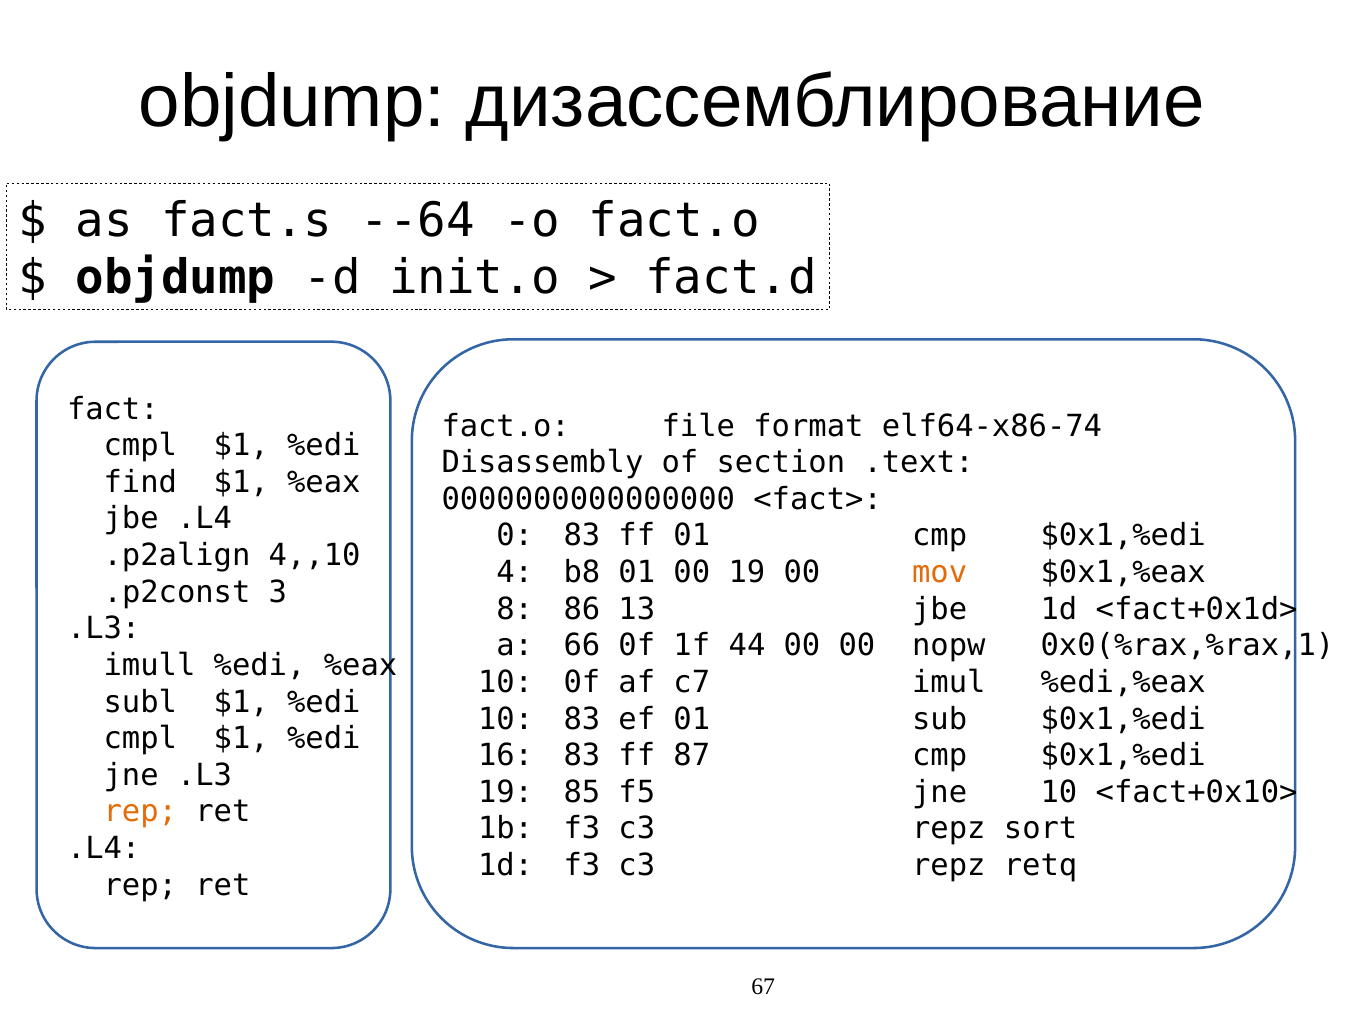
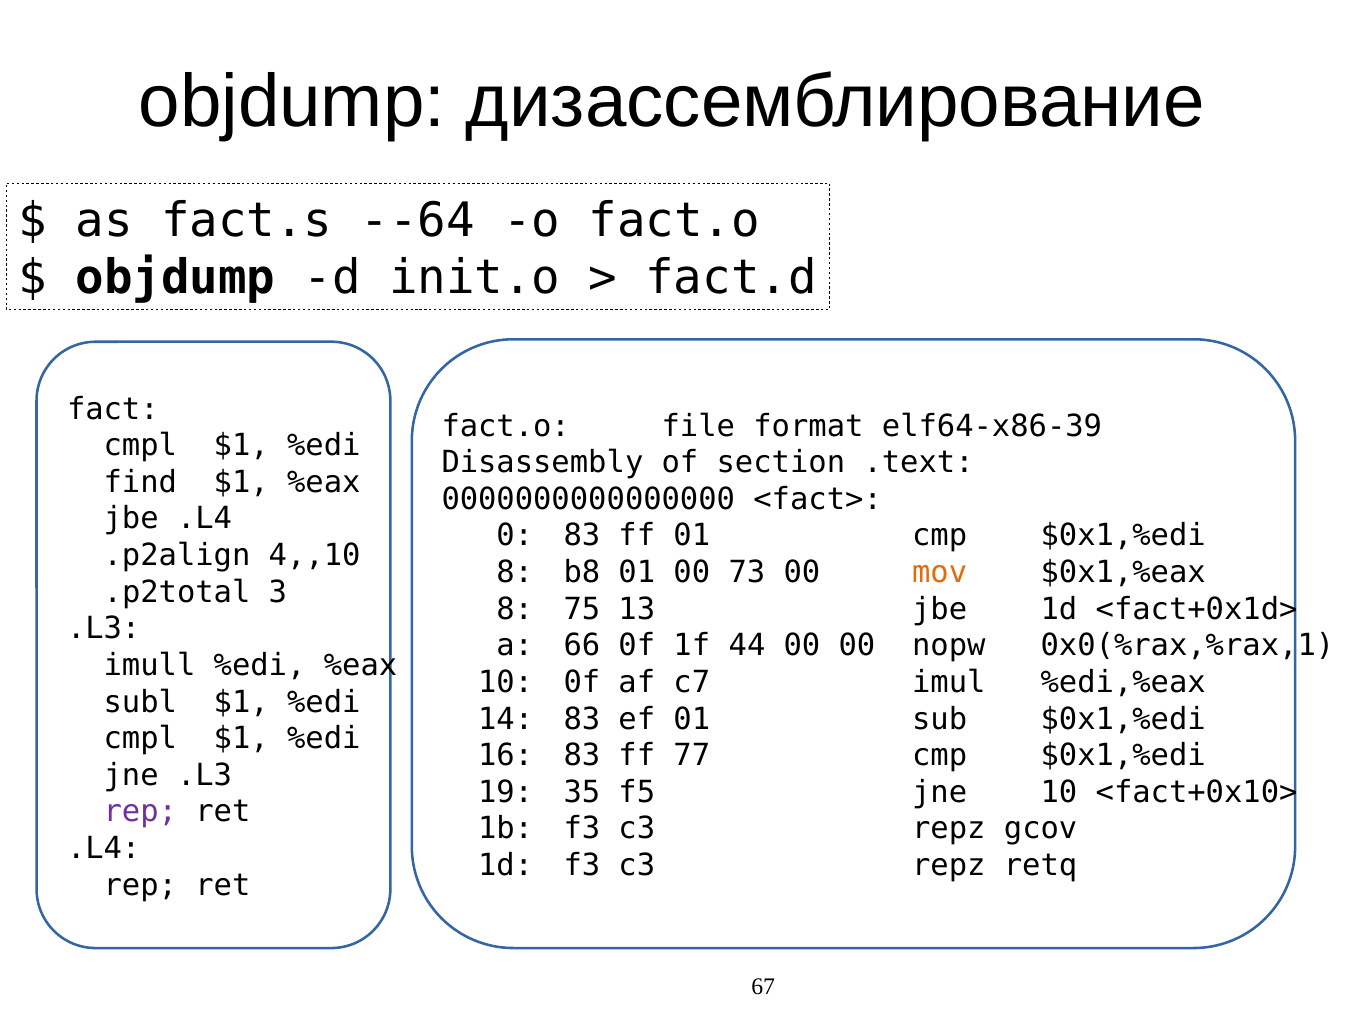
elf64-x86-74: elf64-x86-74 -> elf64-x86-39 (992, 426)
4: 4 -> 8 (515, 572)
00 19: 19 -> 73 (747, 572)
.p2const: .p2const -> .p2total (177, 592)
86: 86 -> 75 (582, 609)
10: 10 -> 14 (506, 719)
87: 87 -> 77 (692, 755)
85: 85 -> 35 (582, 792)
rep colour: orange -> purple (140, 811)
sort: sort -> gcov (1041, 829)
